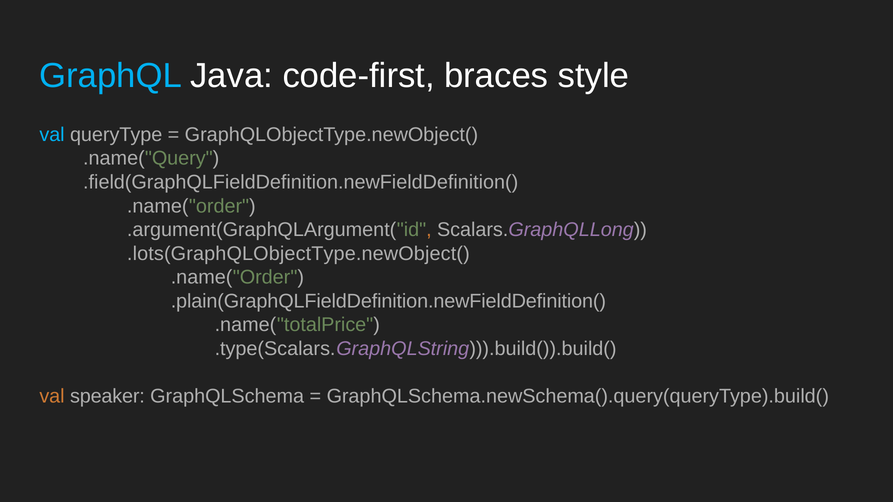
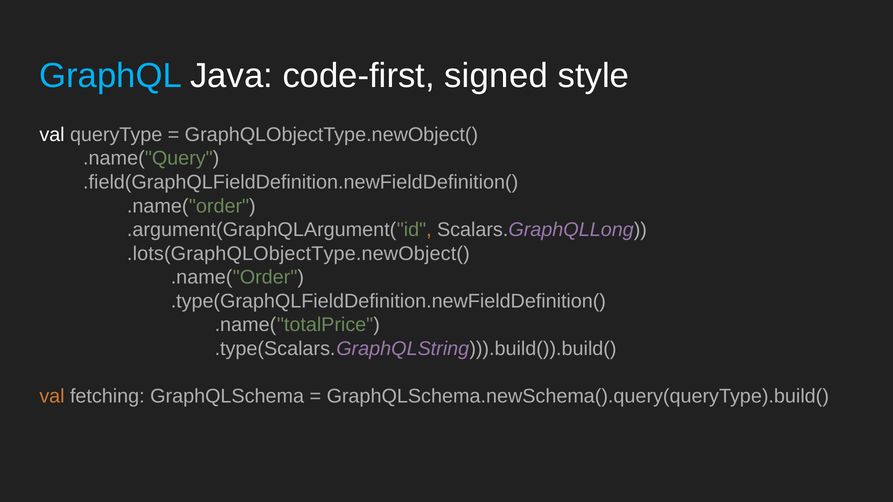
braces: braces -> signed (496, 76)
val colour: light blue -> white (52, 135)
.plain(GraphQLFieldDefinition.newFieldDefinition(: .plain(GraphQLFieldDefinition.newFieldDefinition( -> .type(GraphQLFieldDefinition.newFieldDefinition( (388, 301)
speaker: speaker -> fetching (107, 397)
